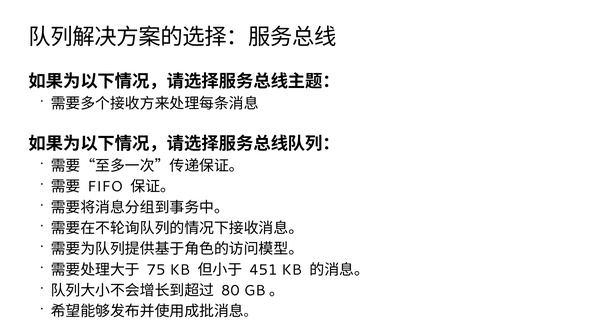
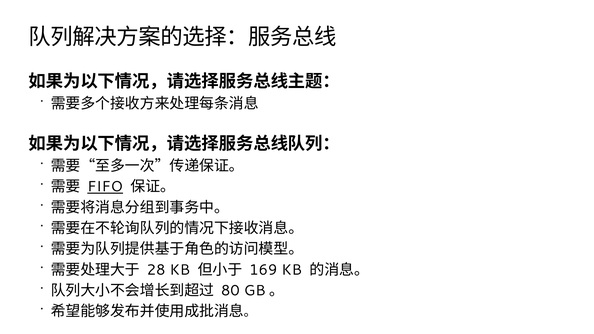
FIFO underline: none -> present (105, 187)
75: 75 -> 28 (156, 270)
451: 451 -> 169 (263, 270)
